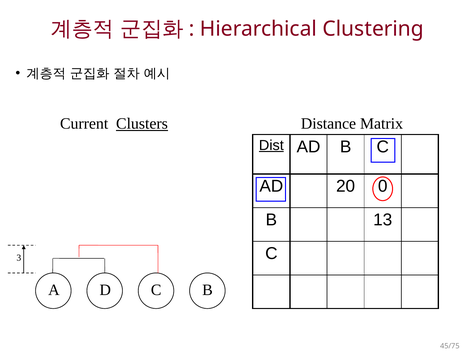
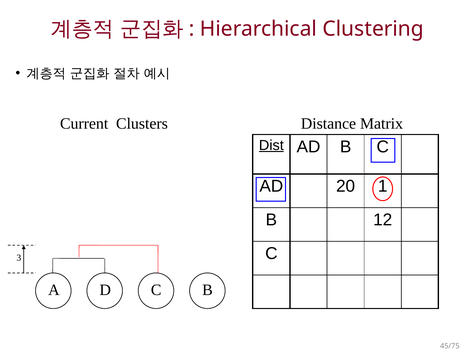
Clusters underline: present -> none (142, 124)
0: 0 -> 1 (383, 186)
13: 13 -> 12 (383, 220)
